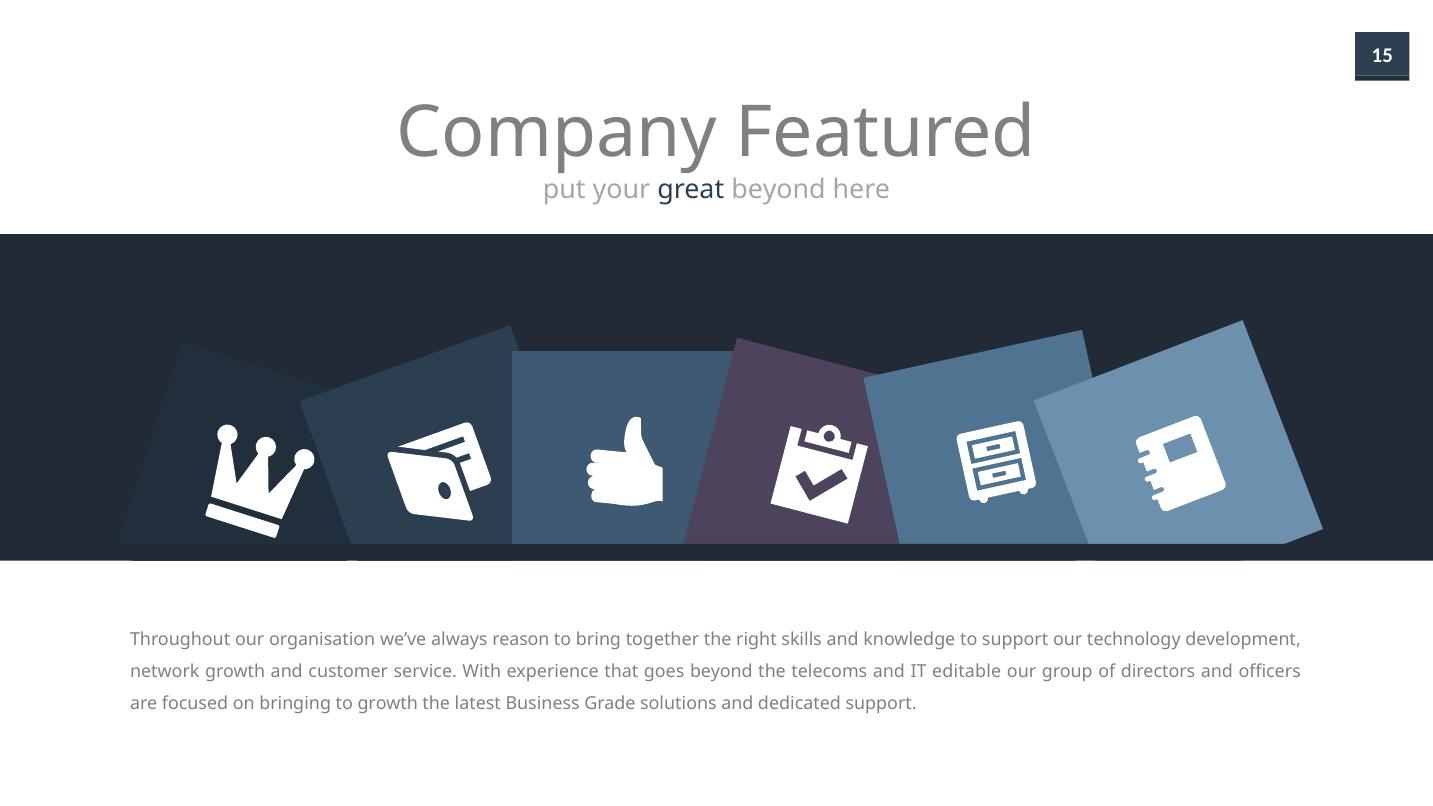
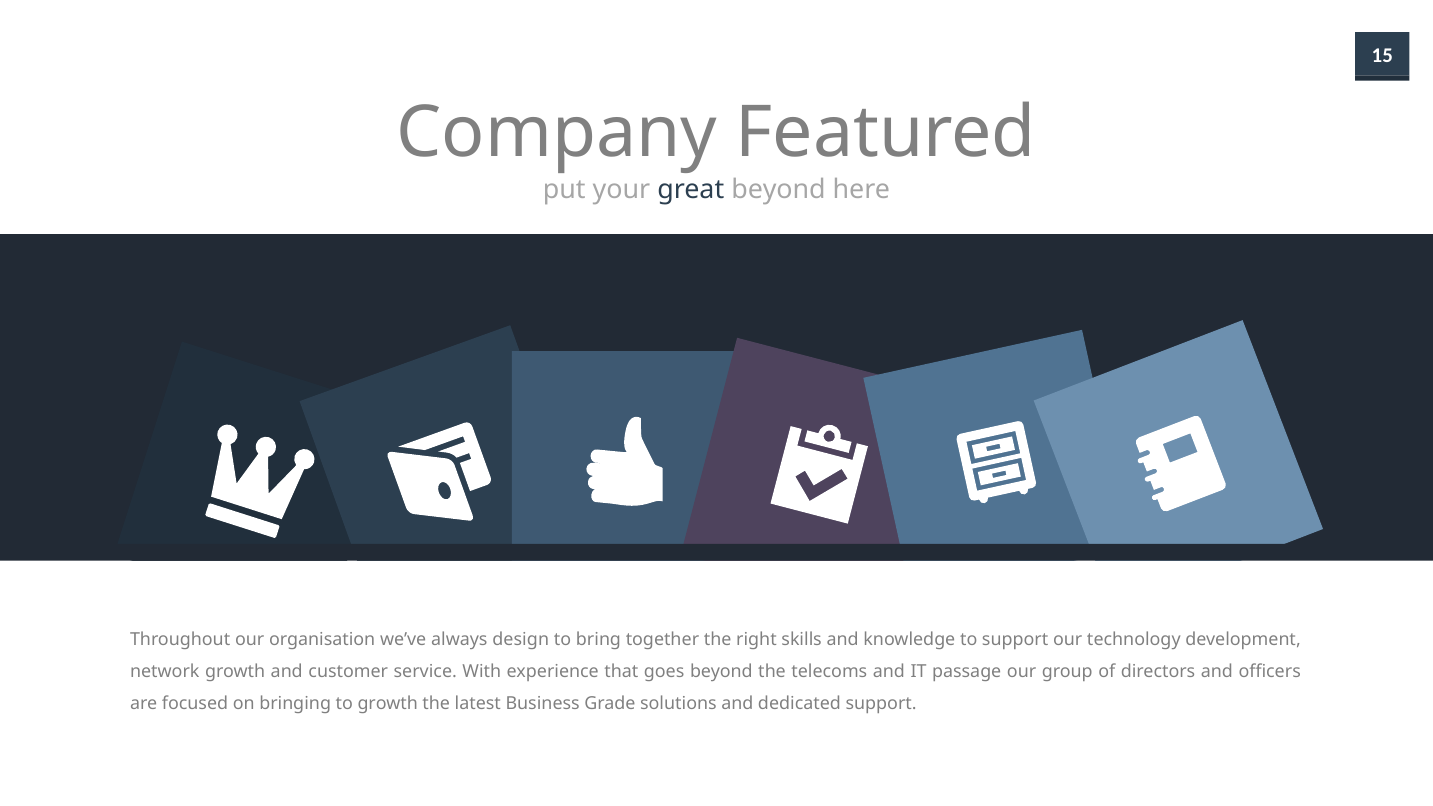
reason: reason -> design (521, 639)
editable: editable -> passage (967, 671)
